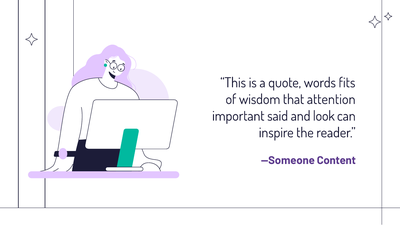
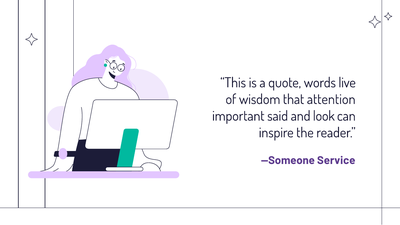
fits: fits -> live (347, 83)
Content: Content -> Service (336, 160)
